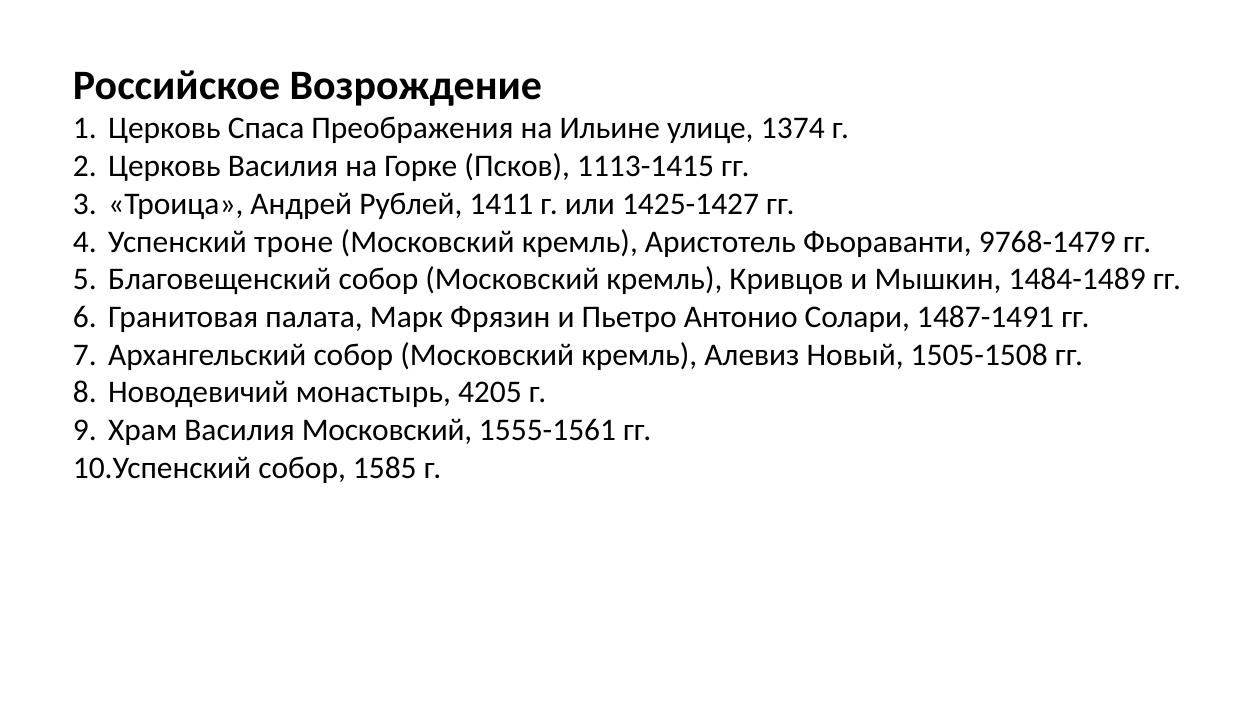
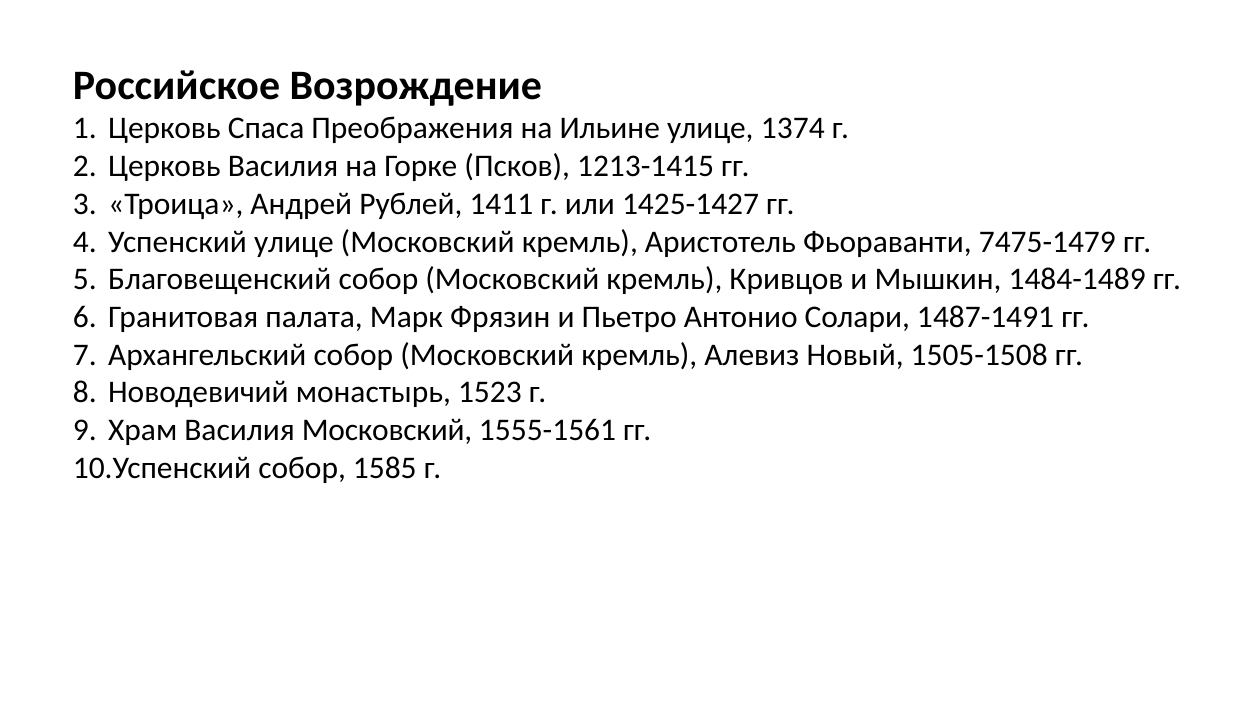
1113-1415: 1113-1415 -> 1213-1415 (646, 166)
Успенский троне: троне -> улице (294, 242)
9768-1479: 9768-1479 -> 7475-1479 (1047, 242)
4205: 4205 -> 1523 (490, 393)
